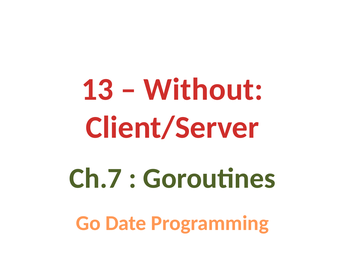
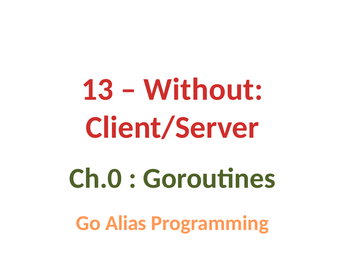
Ch.7: Ch.7 -> Ch.0 (96, 178)
Date: Date -> Alias (126, 223)
